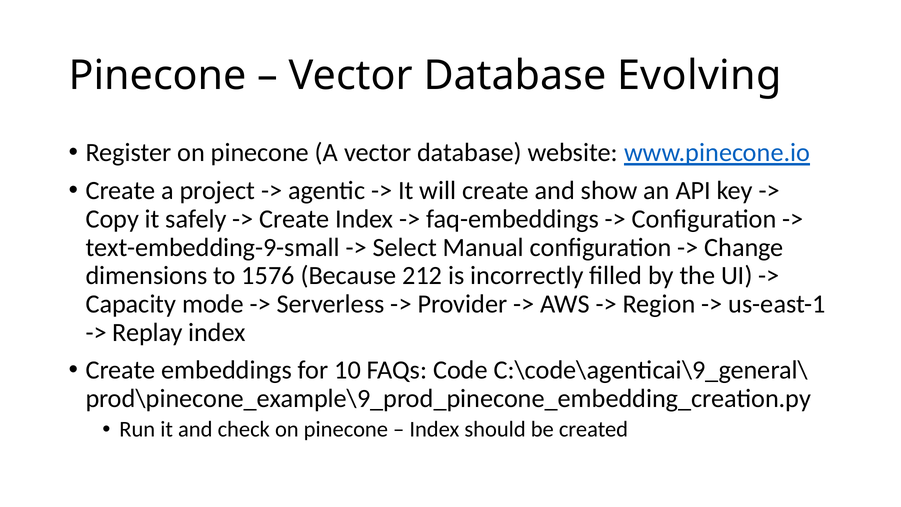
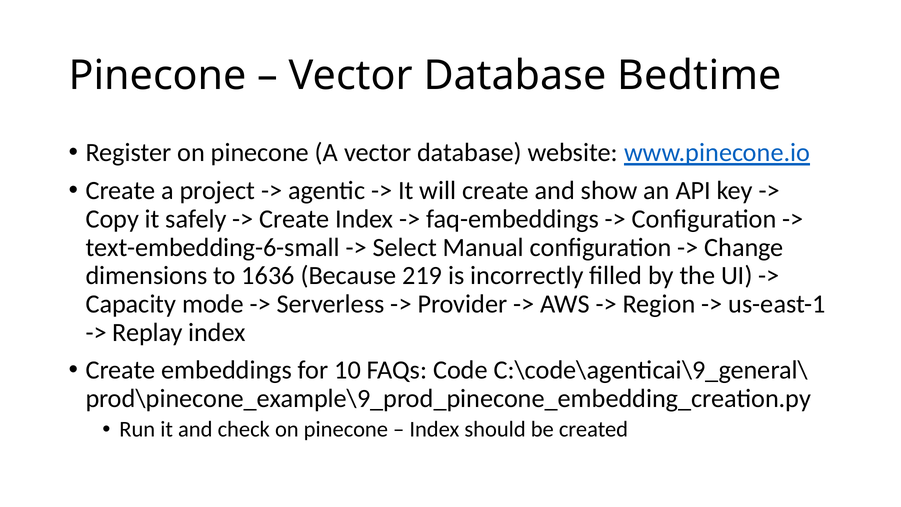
Evolving: Evolving -> Bedtime (699, 76)
text-embedding-9-small: text-embedding-9-small -> text-embedding-6-small (213, 247)
1576: 1576 -> 1636 (268, 276)
212: 212 -> 219 (422, 276)
